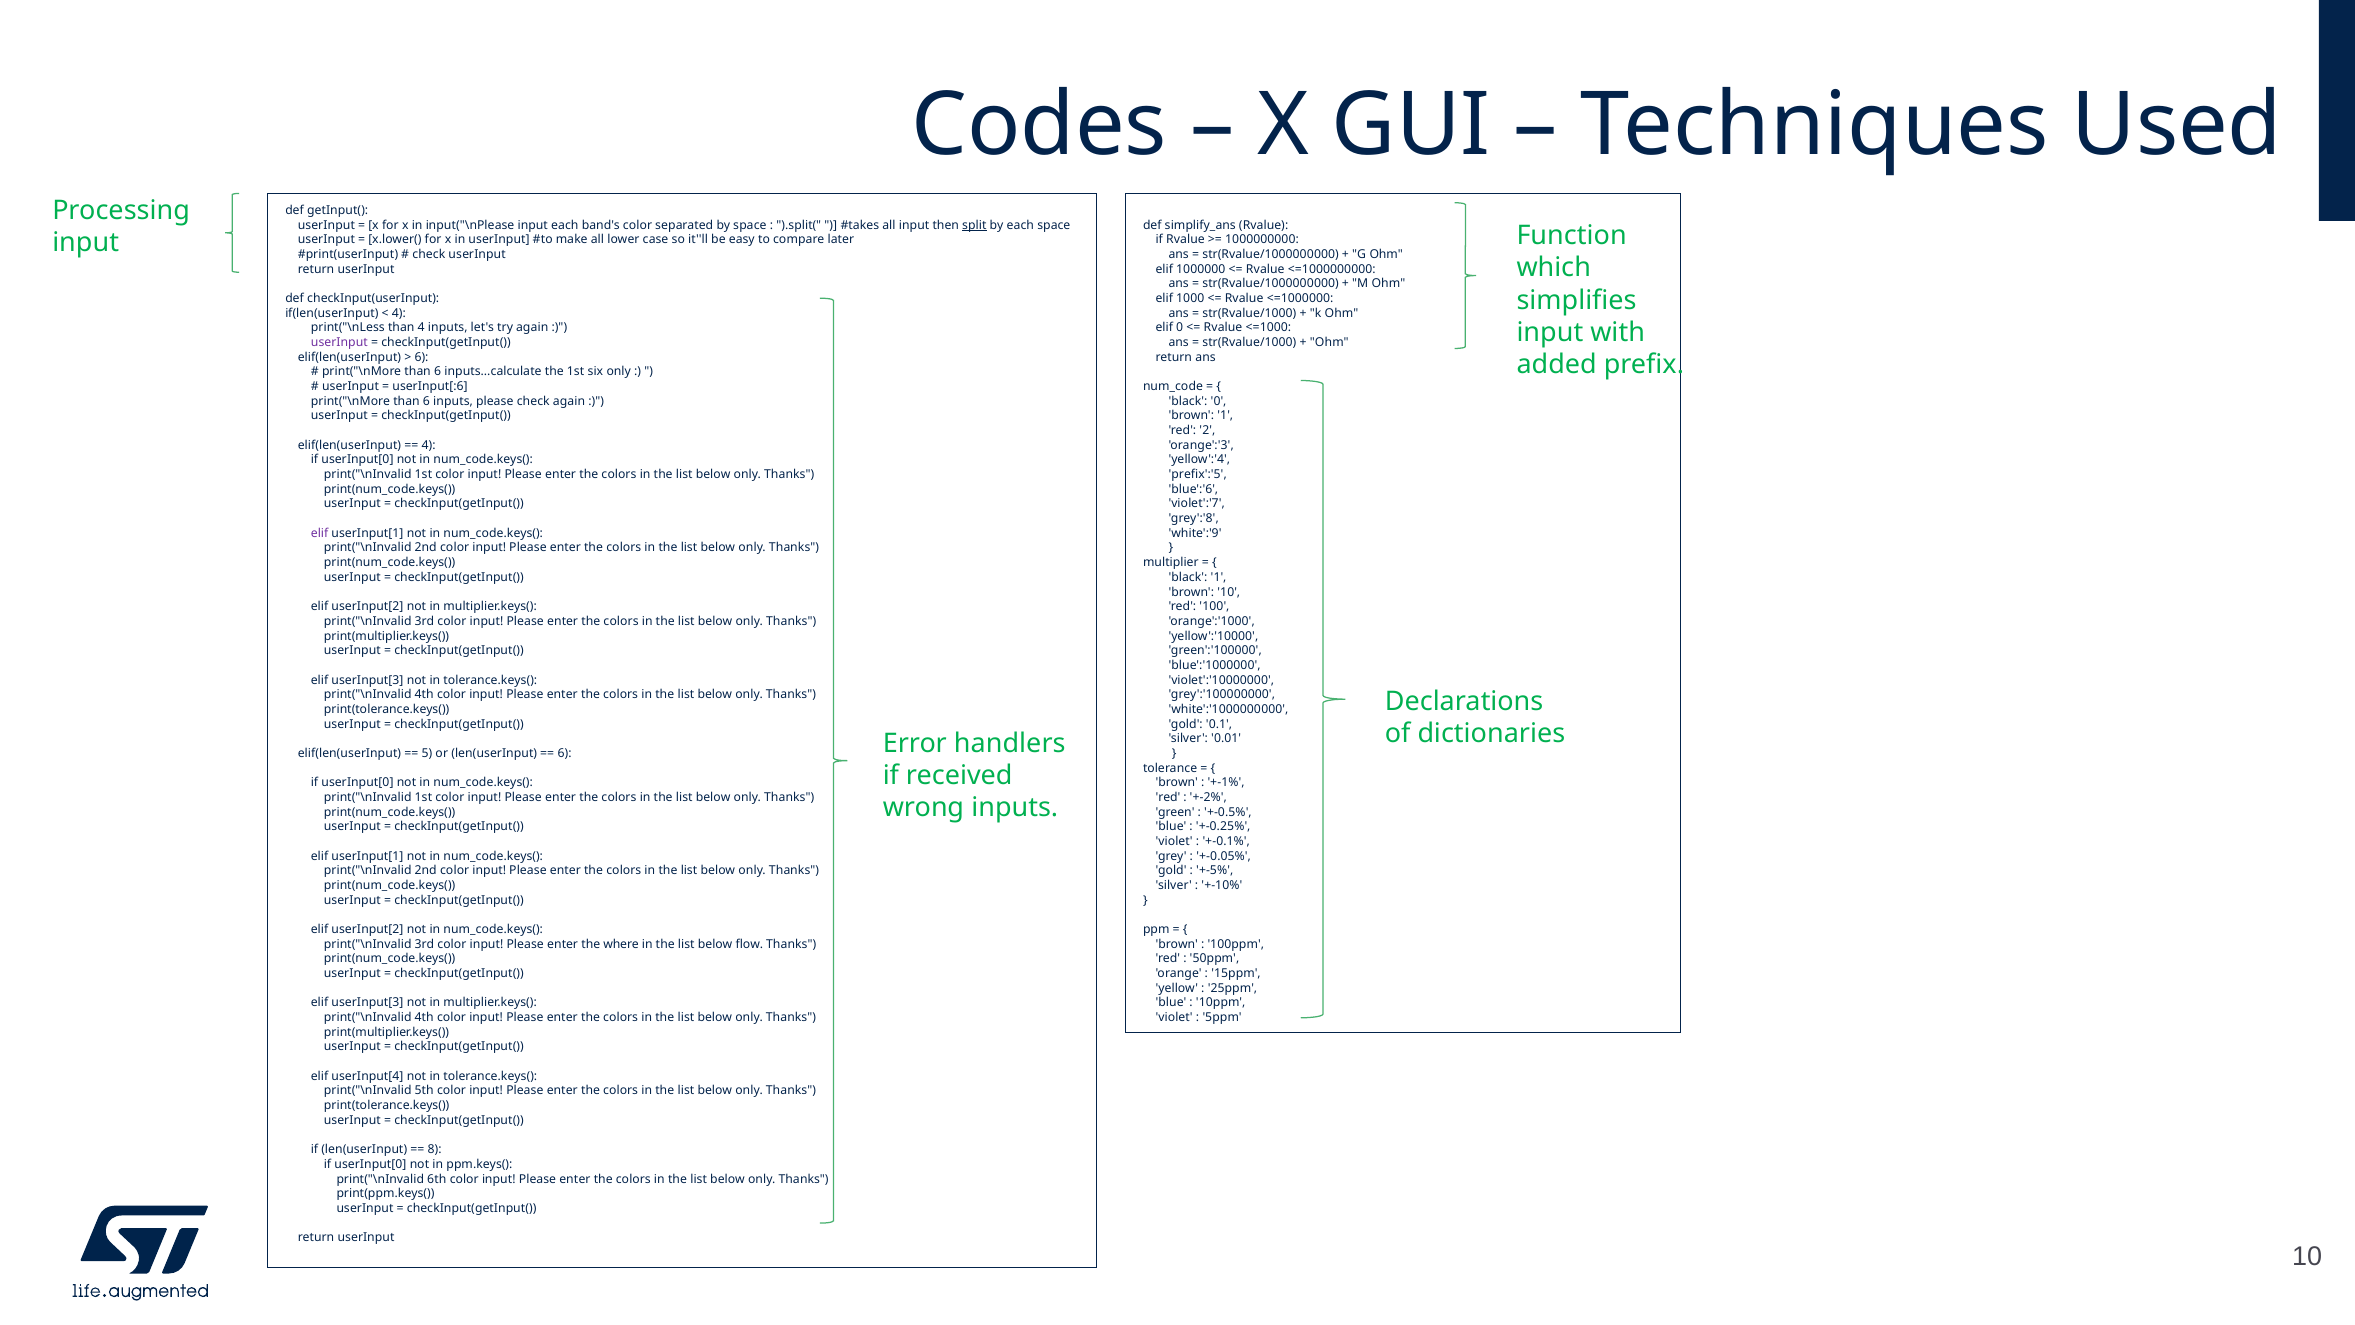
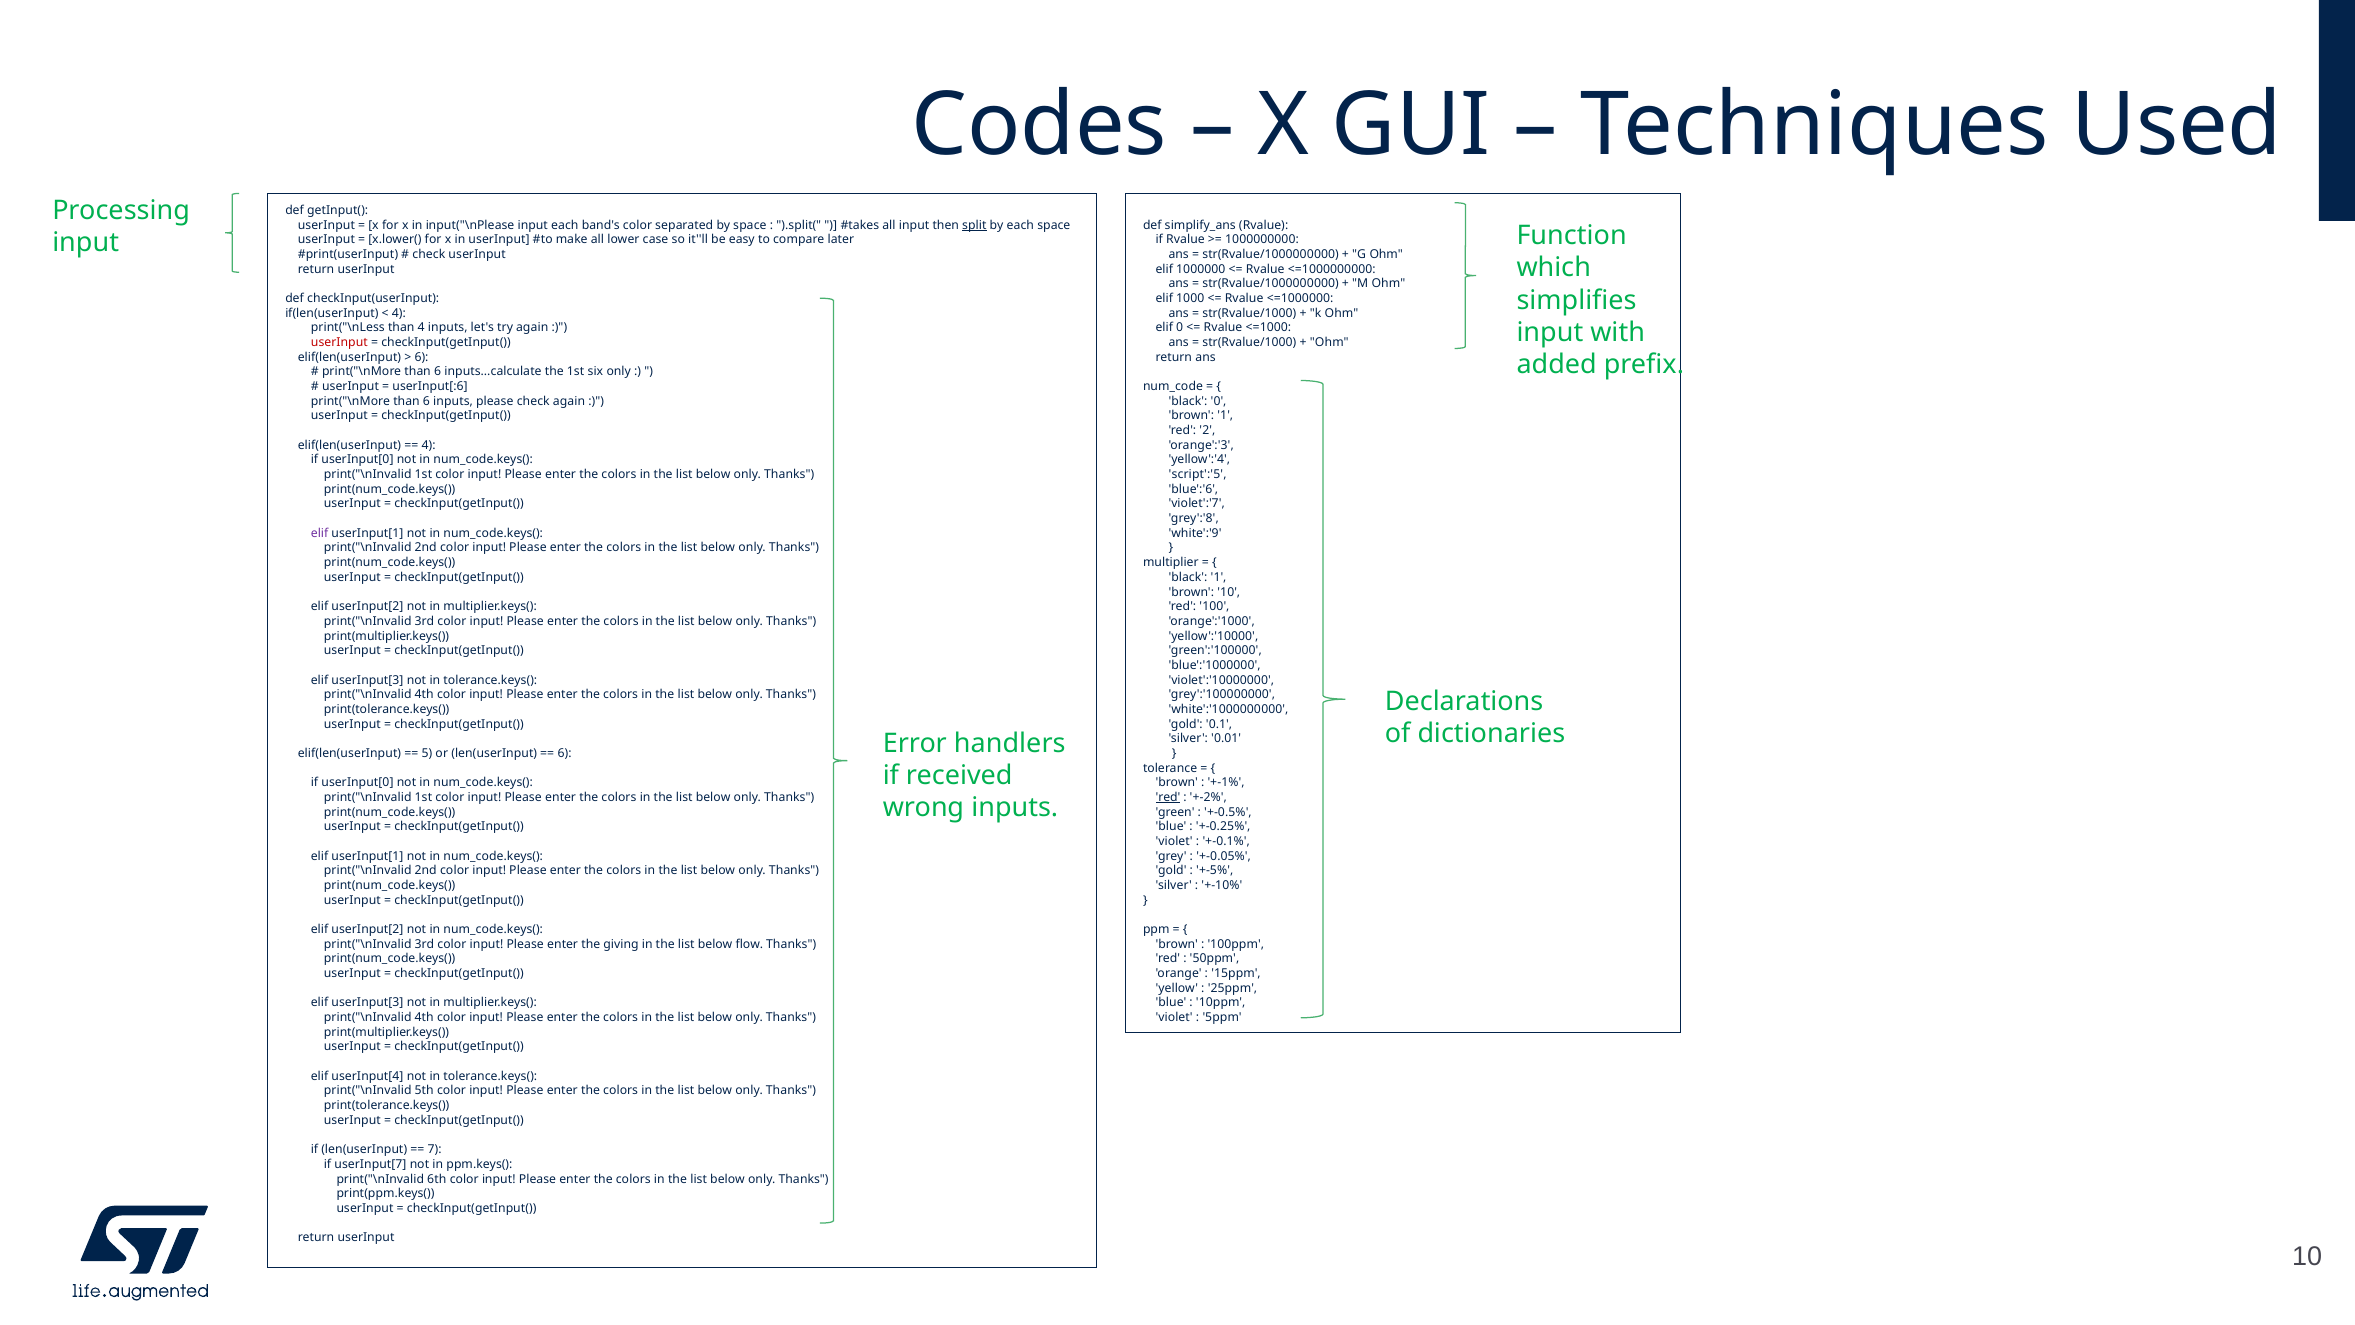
userInput colour: purple -> red (339, 342)
prefix':'5: prefix':'5 -> script':'5 (1198, 474)
red underline: none -> present (1168, 797)
where: where -> giving (621, 944)
8: 8 -> 7 (435, 1149)
userInput[0: userInput[0 -> userInput[7 (370, 1164)
